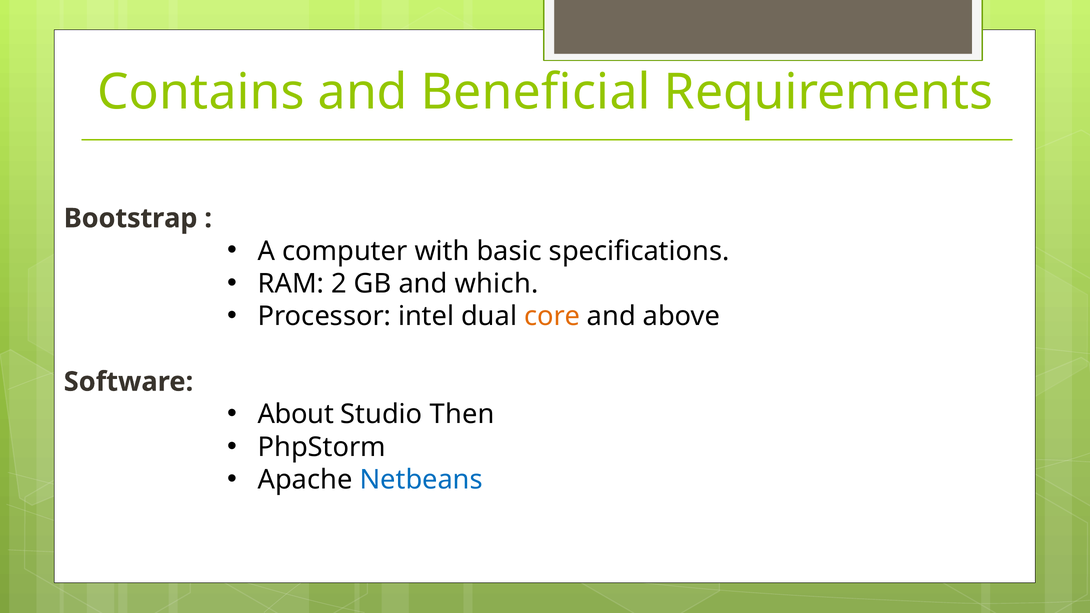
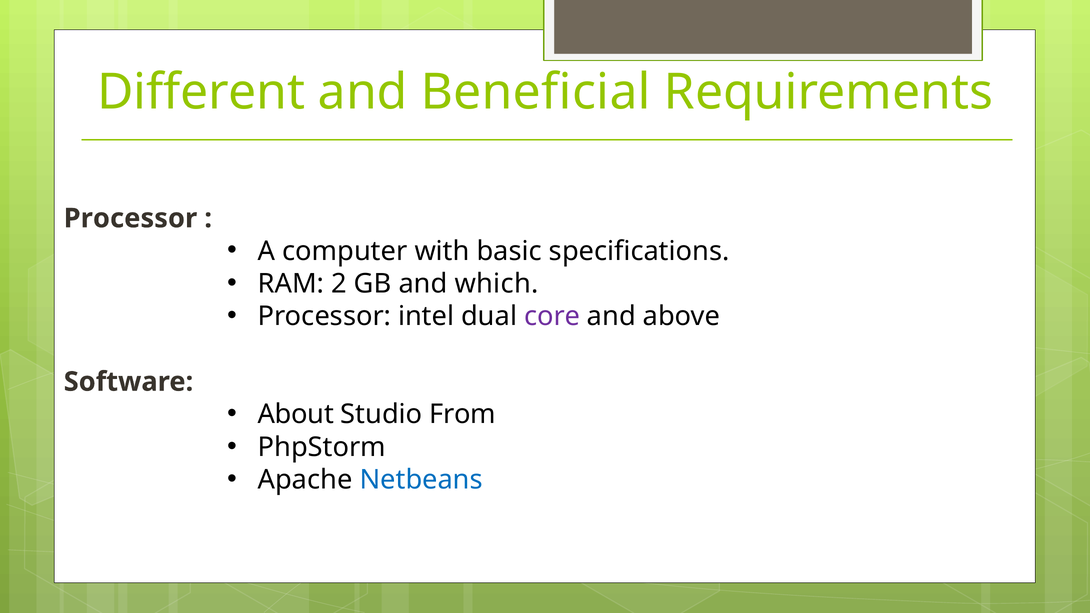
Contains: Contains -> Different (201, 92)
Bootstrap: Bootstrap -> Processor (130, 218)
core colour: orange -> purple (552, 316)
Then: Then -> From (462, 415)
